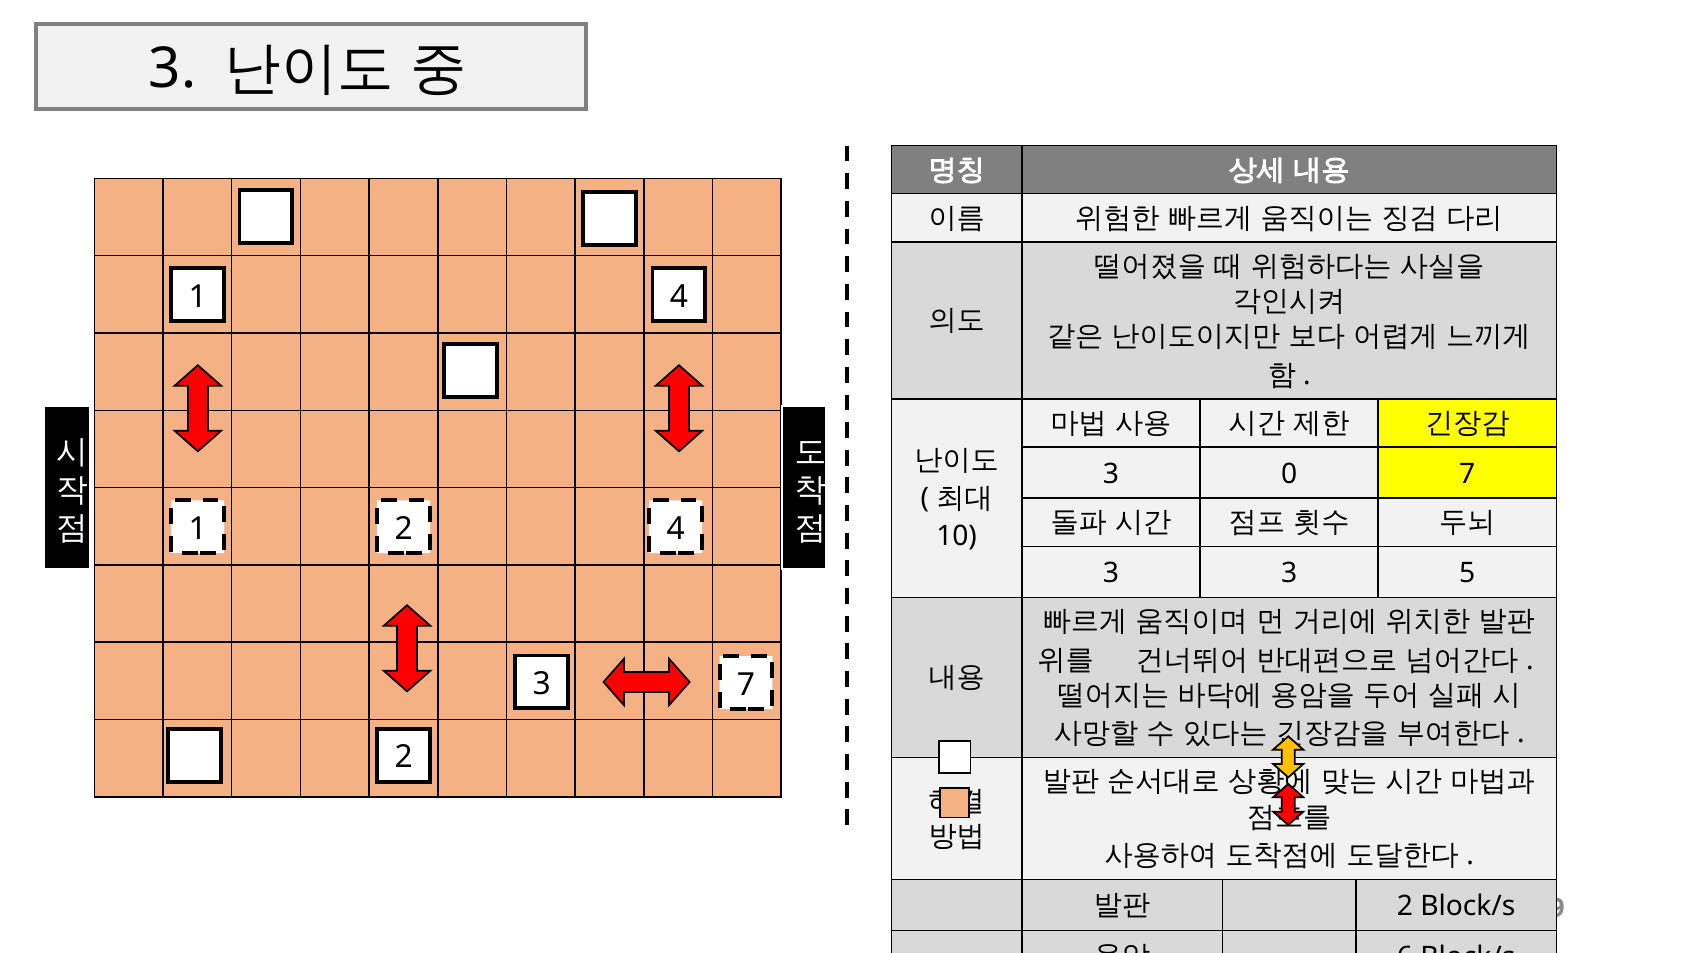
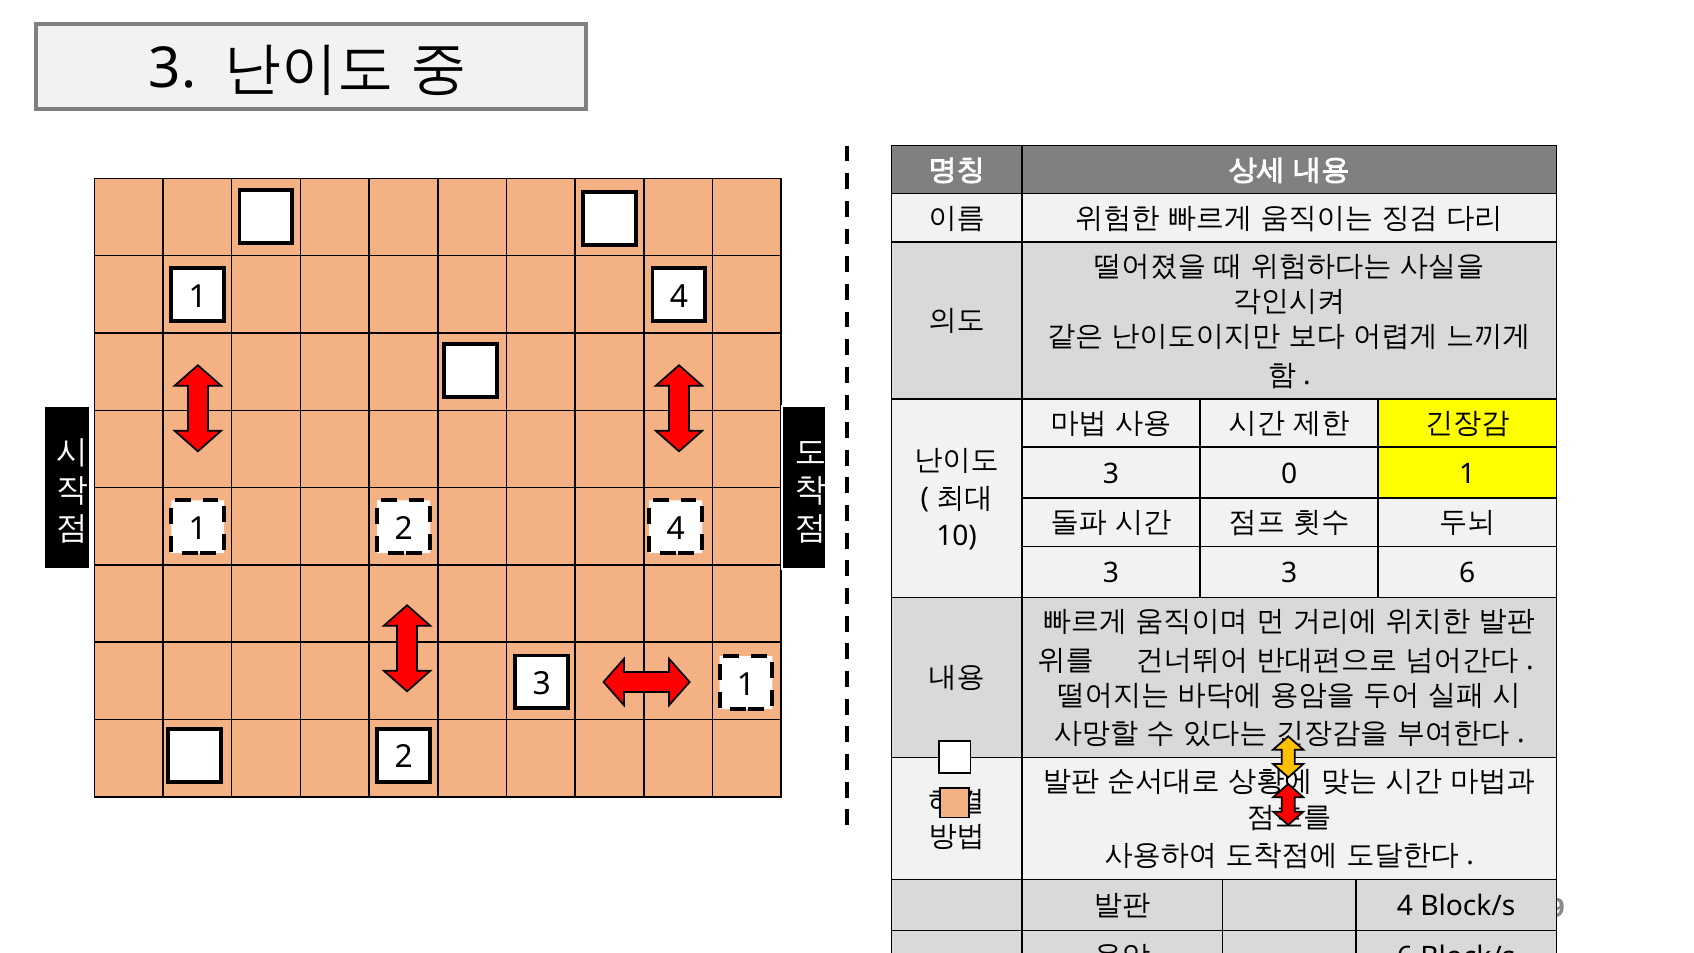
0 7: 7 -> 1 (1467, 474)
3 5: 5 -> 6 (1467, 573)
3 7: 7 -> 1 (746, 685)
2: 2 -> 4 (1405, 906)
